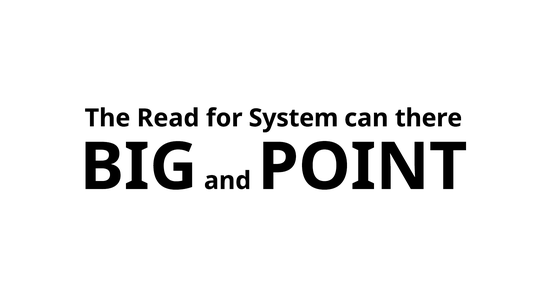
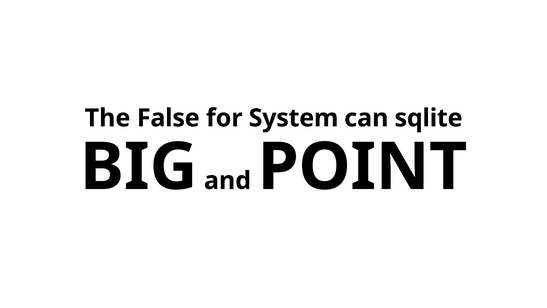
Read: Read -> False (168, 118)
there: there -> sqlite (429, 118)
